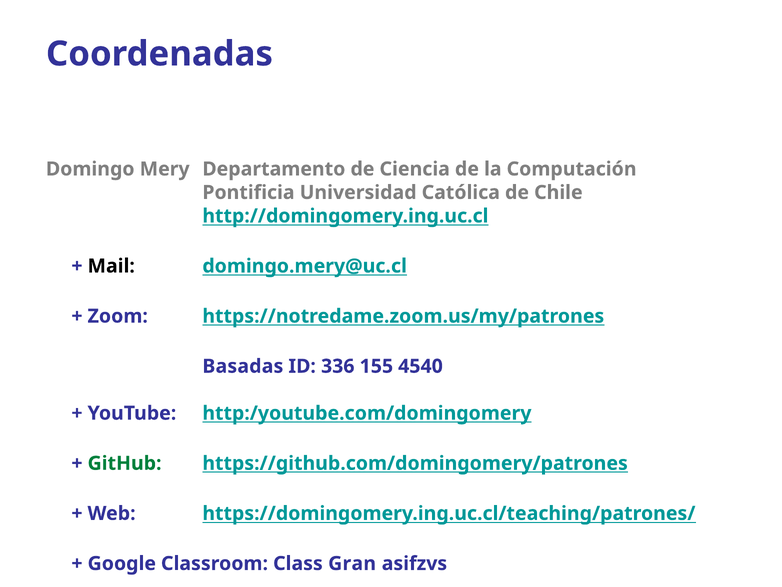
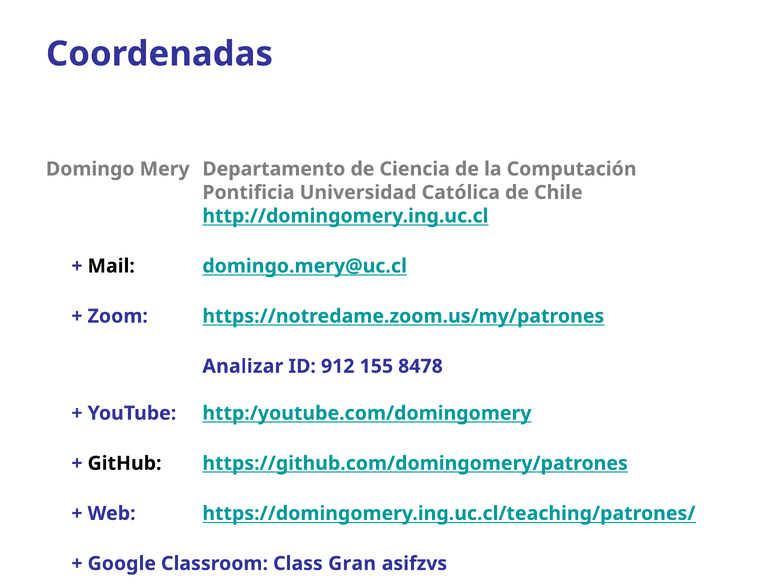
Basadas: Basadas -> Analizar (243, 366)
336: 336 -> 912 (338, 366)
4540: 4540 -> 8478 (420, 366)
GitHub colour: green -> black (125, 463)
